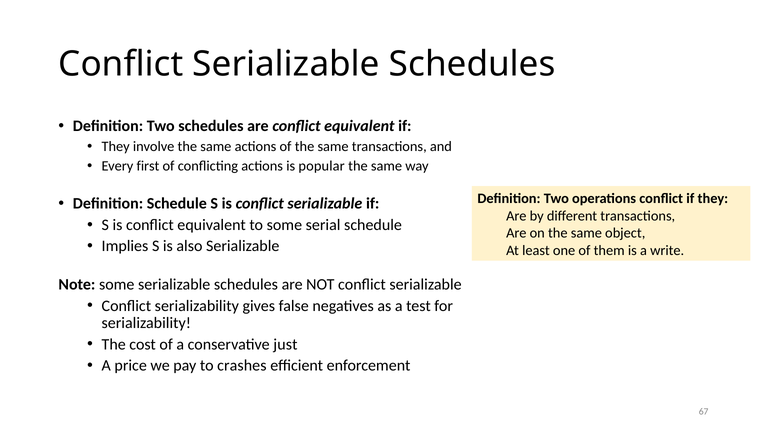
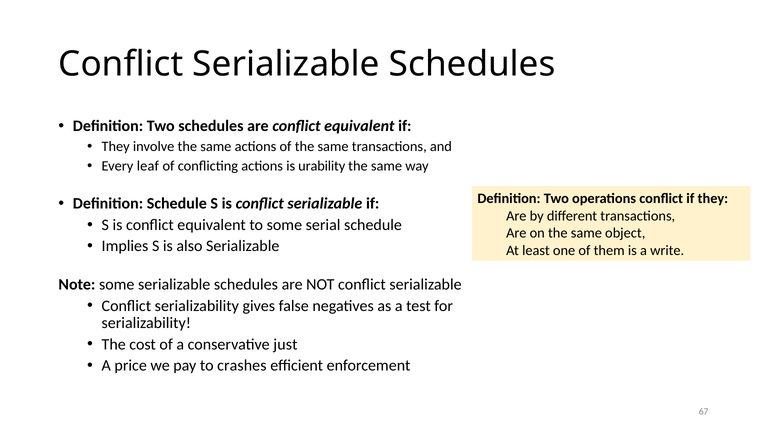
first: first -> leaf (148, 166)
popular: popular -> urability (322, 166)
